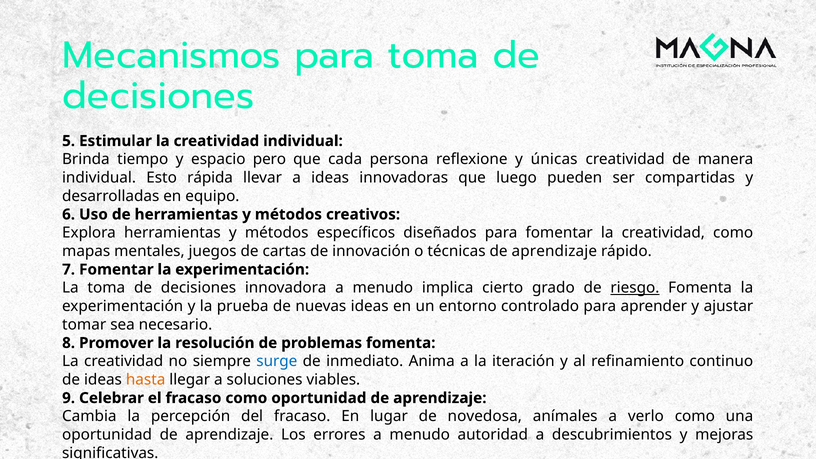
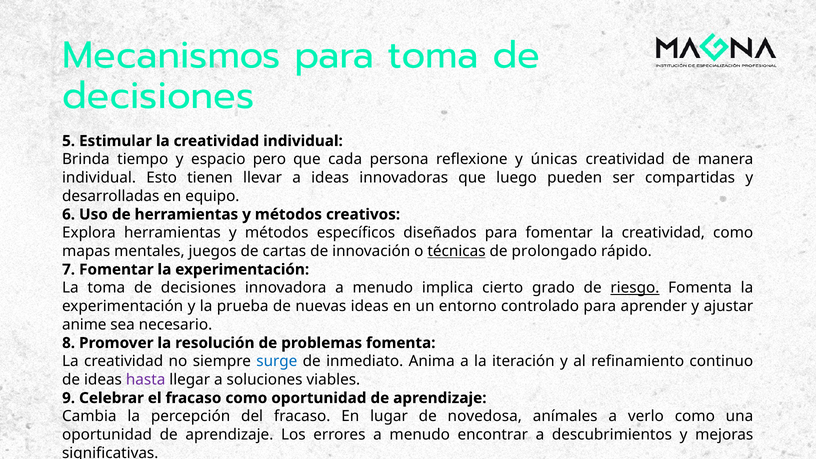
rápida: rápida -> tienen (210, 178)
técnicas underline: none -> present (457, 251)
aprendizaje: aprendizaje -> prolongado (554, 251)
tomar: tomar -> anime (84, 325)
hasta colour: orange -> purple (146, 380)
autoridad: autoridad -> encontrar (493, 435)
